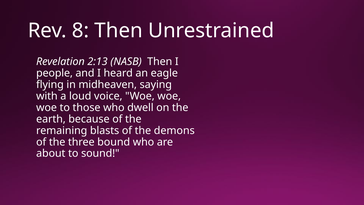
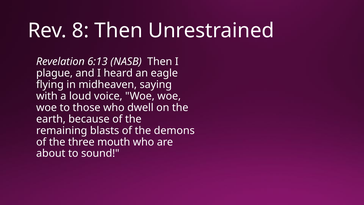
2:13: 2:13 -> 6:13 (98, 62)
people: people -> plague (54, 73)
bound: bound -> mouth (114, 142)
